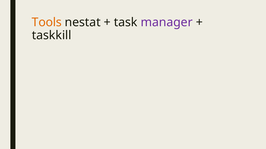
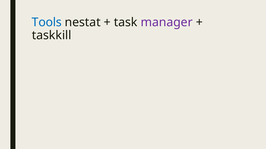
Tools colour: orange -> blue (47, 22)
